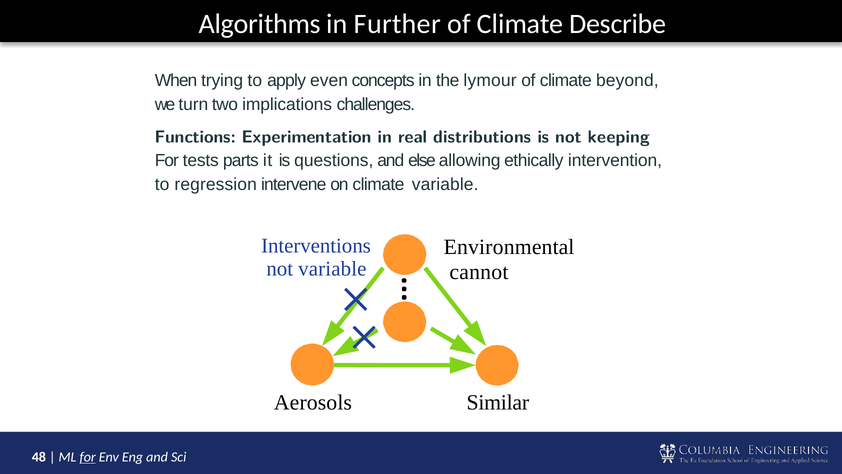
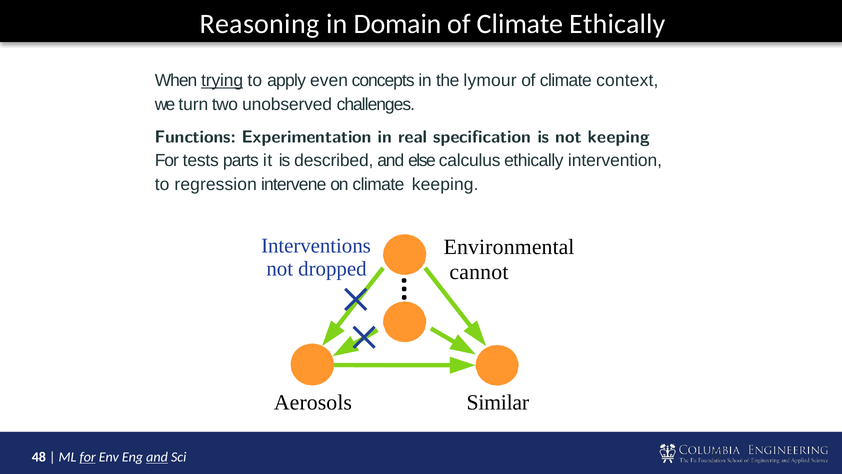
Algorithms: Algorithms -> Reasoning (260, 24)
Further: Further -> Domain (398, 24)
Climate Describe: Describe -> Ethically (617, 24)
trying underline: none -> present (222, 80)
beyond: beyond -> context (627, 80)
implications: implications -> unobserved (287, 104)
distributions: distributions -> specification (482, 137)
questions: questions -> described (334, 160)
allowing: allowing -> calculus (470, 160)
climate variable: variable -> keeping (445, 184)
not variable: variable -> dropped (332, 269)
and underline: none -> present (157, 457)
